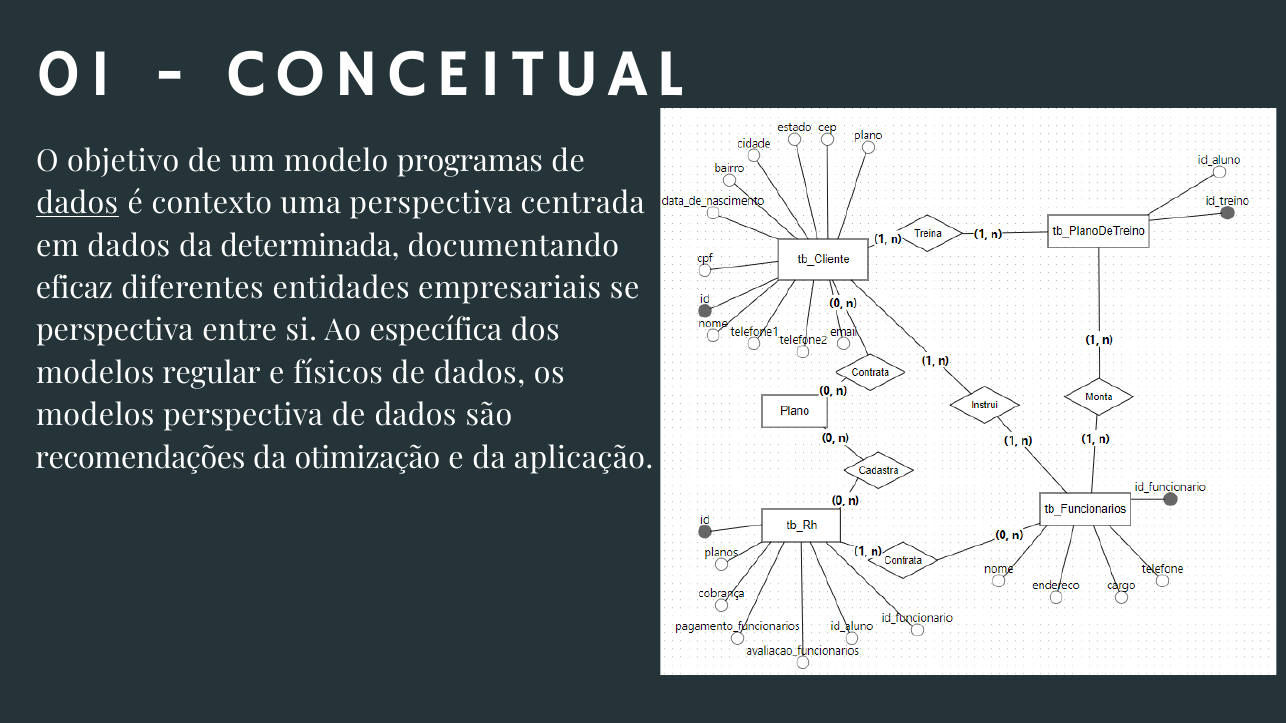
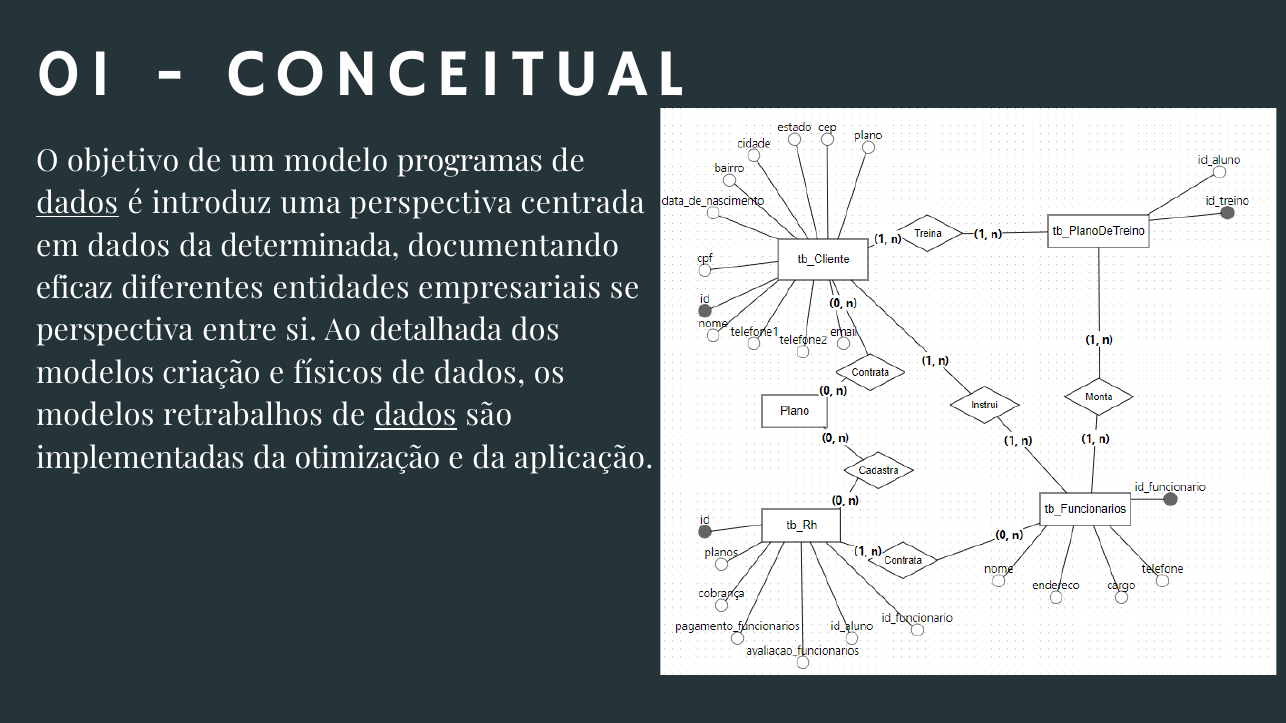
contexto: contexto -> introduz (212, 204)
específica: específica -> detalhada (436, 331)
regular: regular -> criação (211, 374)
modelos perspectiva: perspectiva -> retrabalhos (243, 416)
dados underline: none -> present (415, 416)
recomendações: recomendações -> implementadas (140, 459)
